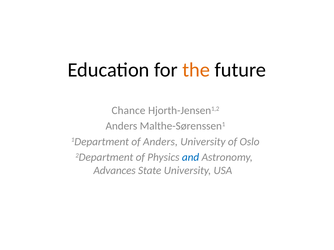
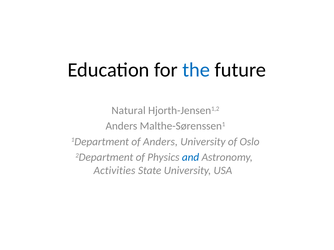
the colour: orange -> blue (196, 70)
Chance: Chance -> Natural (129, 111)
Advances: Advances -> Activities (114, 171)
